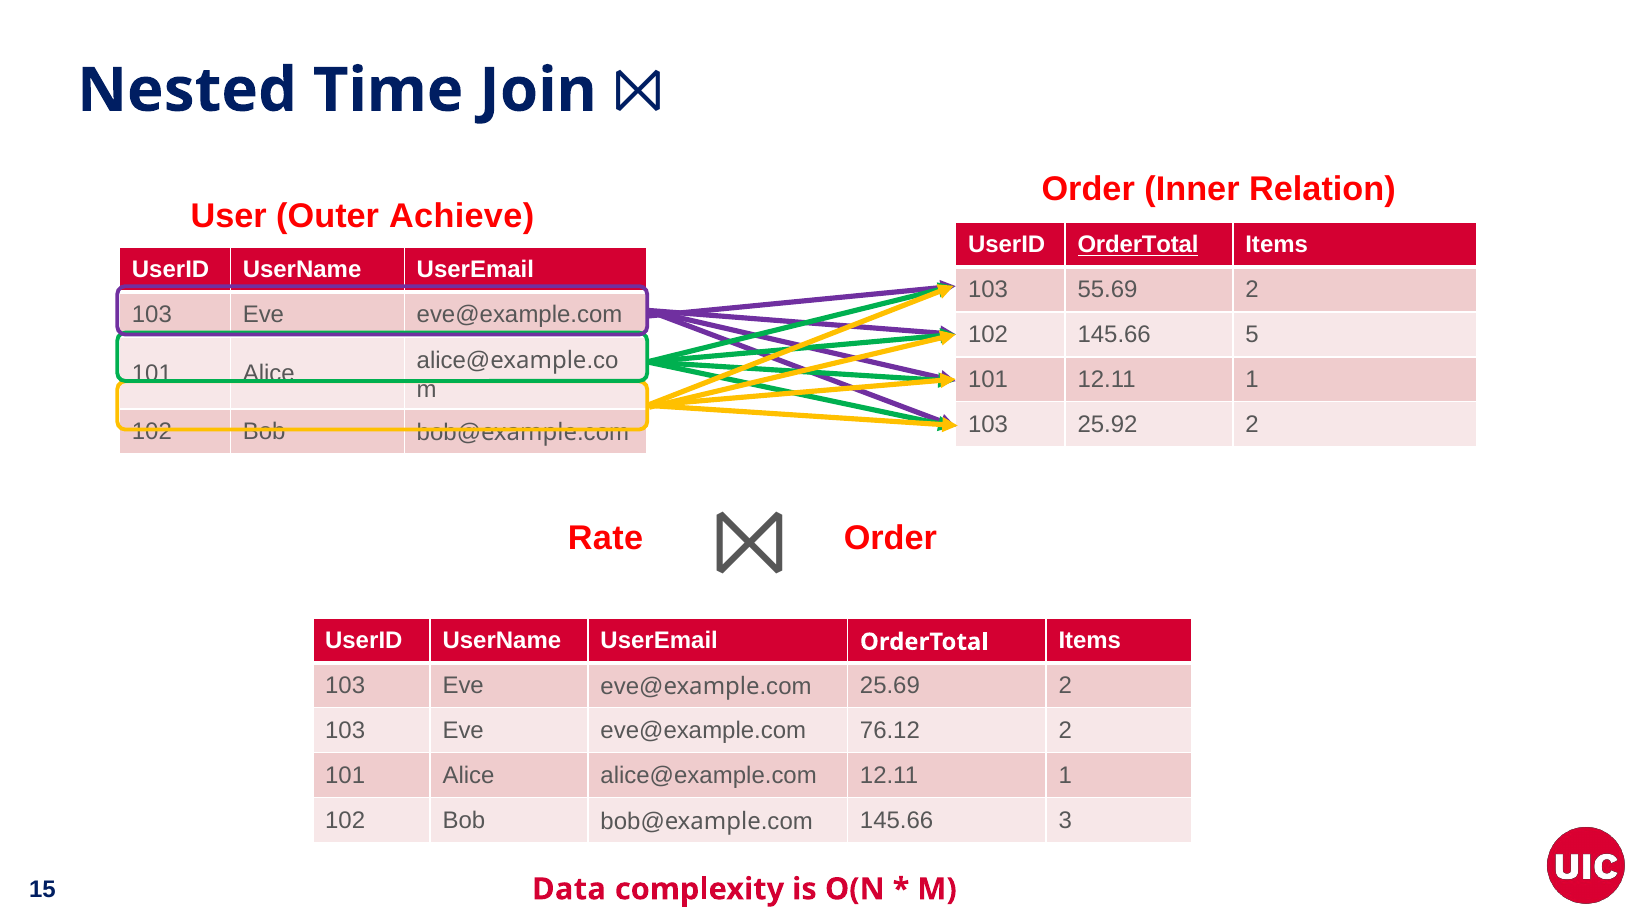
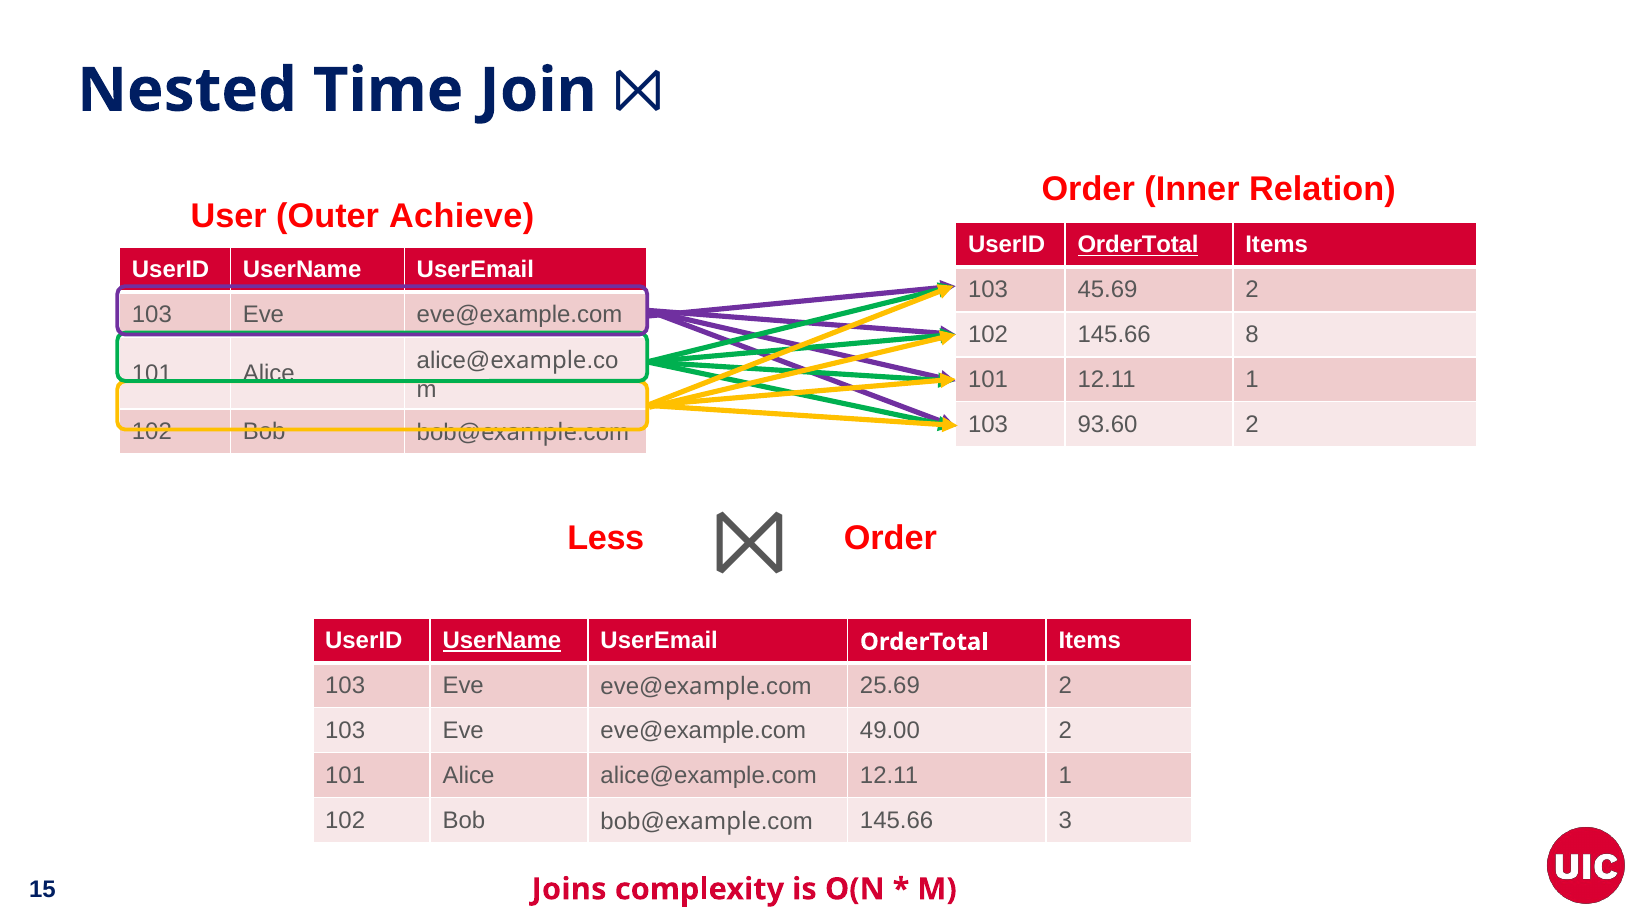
55.69: 55.69 -> 45.69 (1107, 290)
5: 5 -> 8 (1252, 335)
25.92: 25.92 -> 93.60 (1107, 425)
Rate: Rate -> Less (606, 539)
UserName underline: none -> present (502, 641)
76.12: 76.12 -> 49.00 (890, 731)
Data: Data -> Joins (569, 889)
